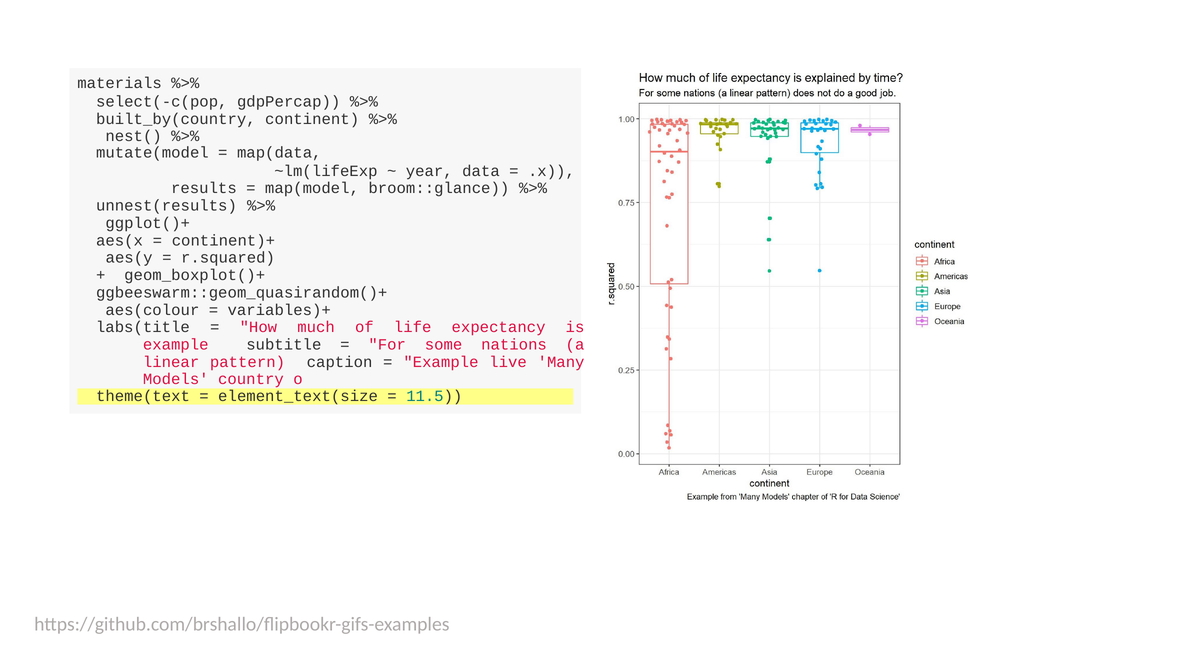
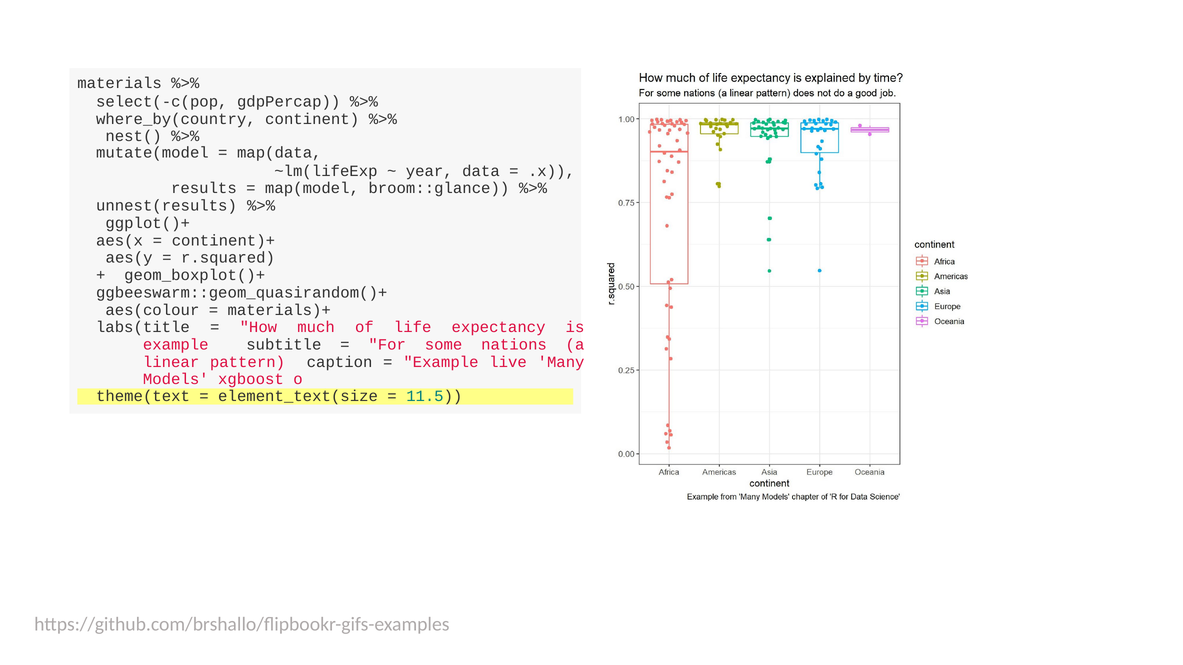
built_by(country: built_by(country -> where_by(country (176, 119)
variables)+: variables)+ -> materials)+ (279, 310)
country: country -> xgboost (251, 379)
